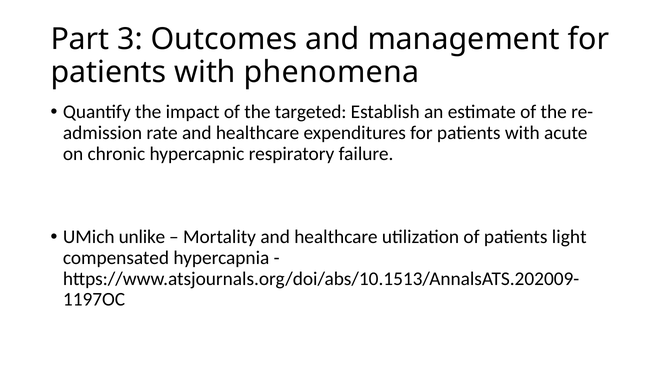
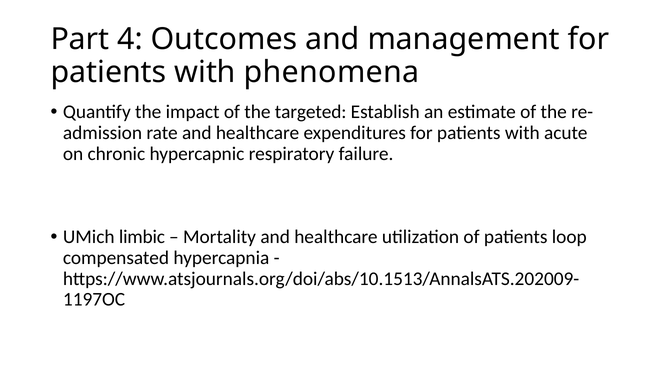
3: 3 -> 4 (130, 39)
unlike: unlike -> limbic (142, 237)
light: light -> loop (569, 237)
